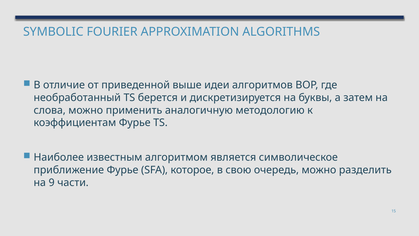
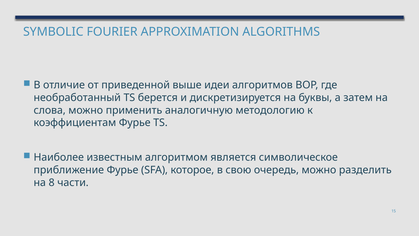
9: 9 -> 8 (52, 182)
